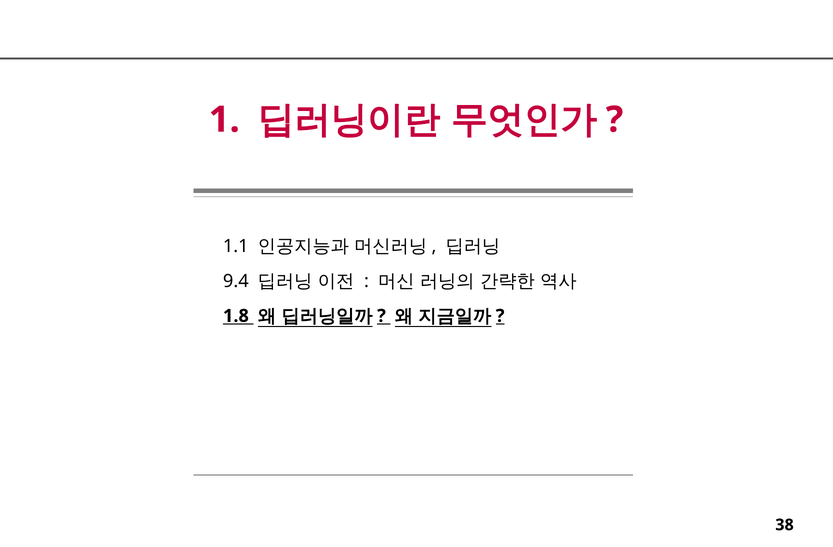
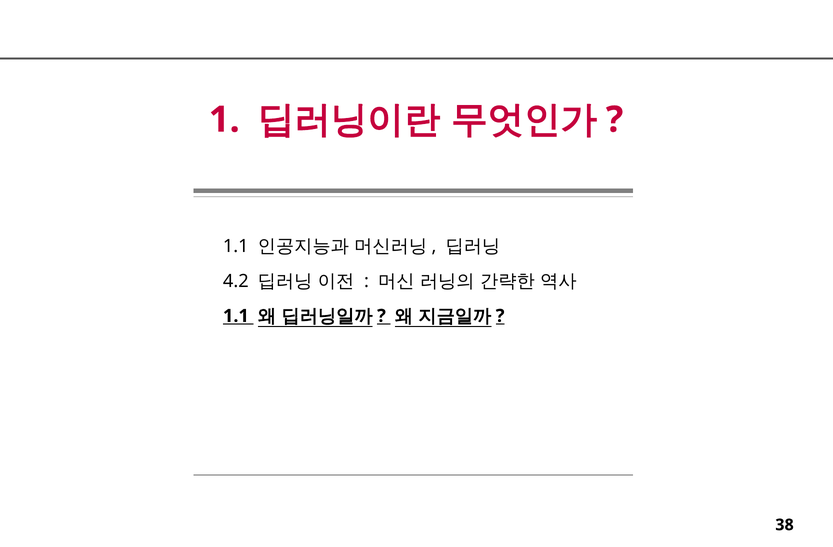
9.4: 9.4 -> 4.2 (236, 281)
1.8: 1.8 -> 1.1 (236, 316)
